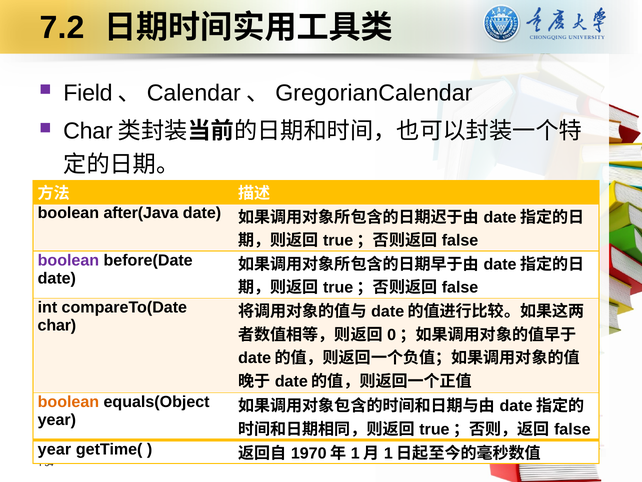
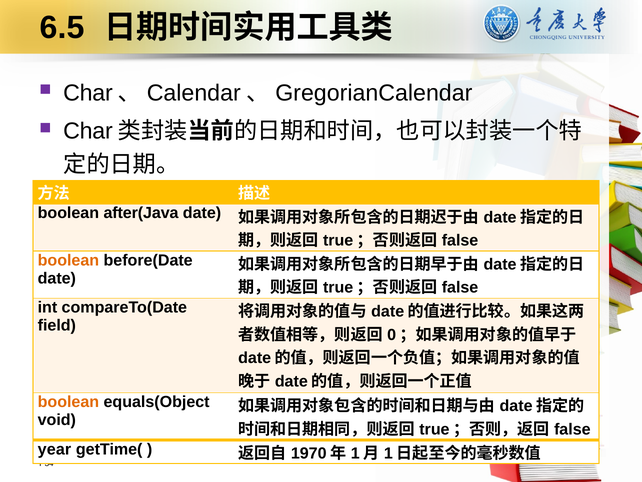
7.2: 7.2 -> 6.5 (62, 28)
Field: Field -> Char (88, 93)
boolean colour: purple -> orange (68, 260)
char: char -> field (57, 325)
year: year -> void (57, 420)
